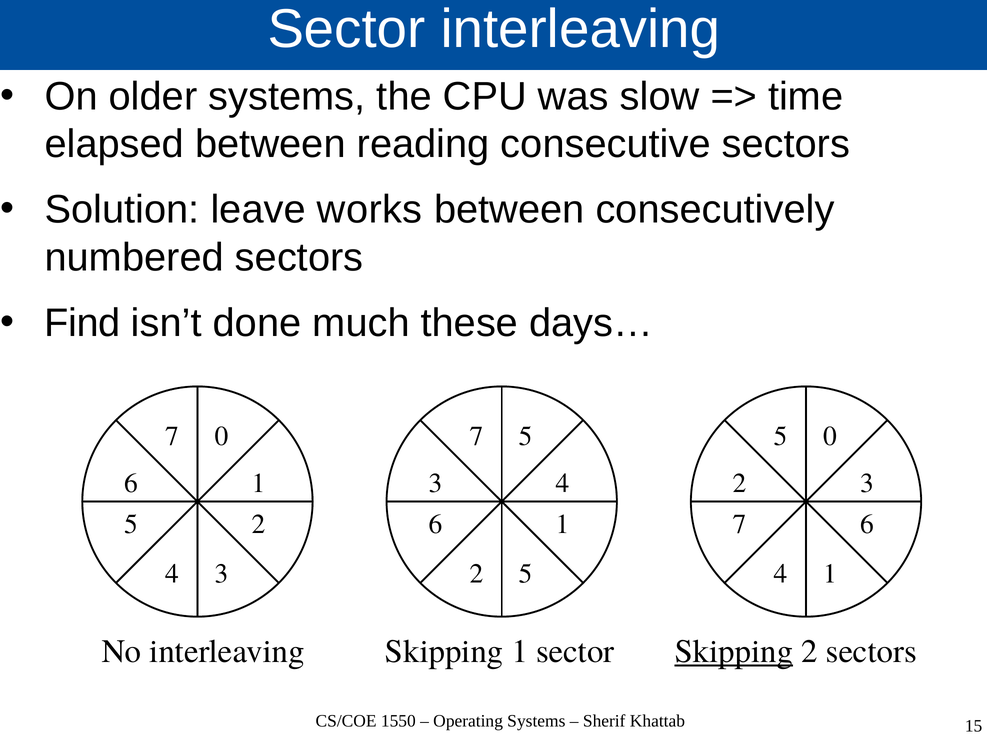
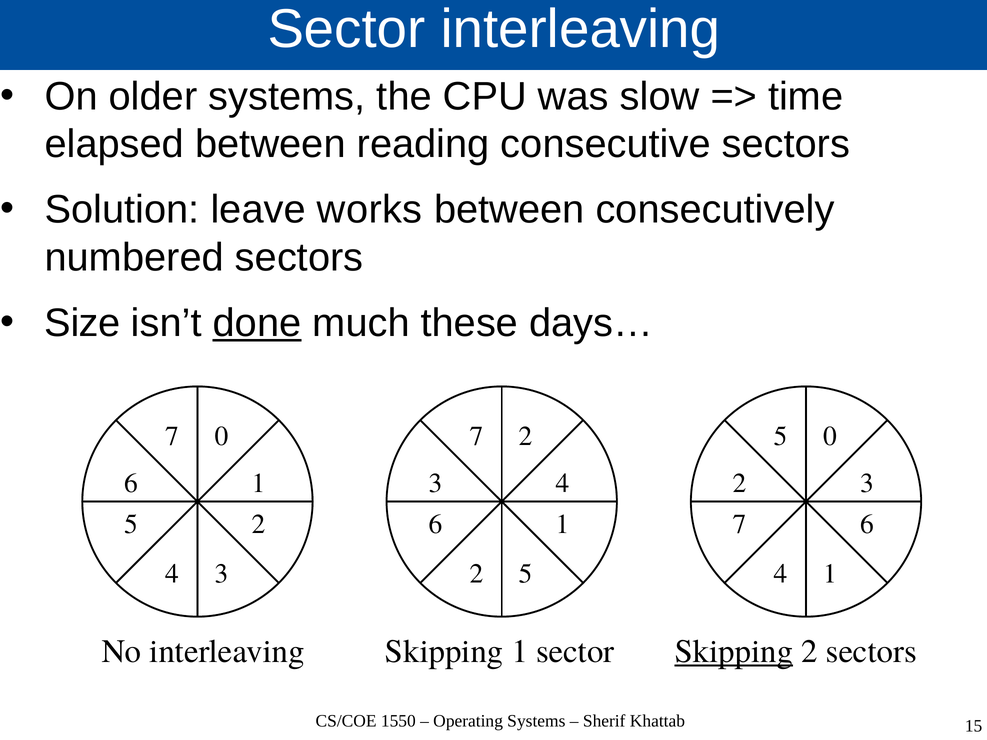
Find: Find -> Size (82, 323)
done underline: none -> present (257, 323)
5: 5 -> 2 (526, 436)
